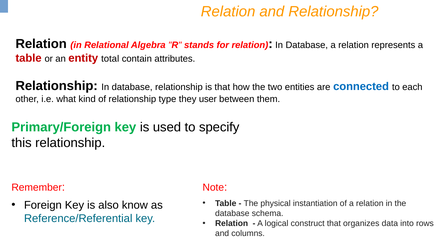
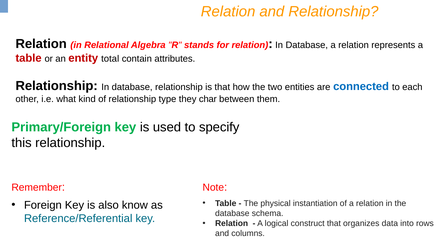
user: user -> char (208, 99)
